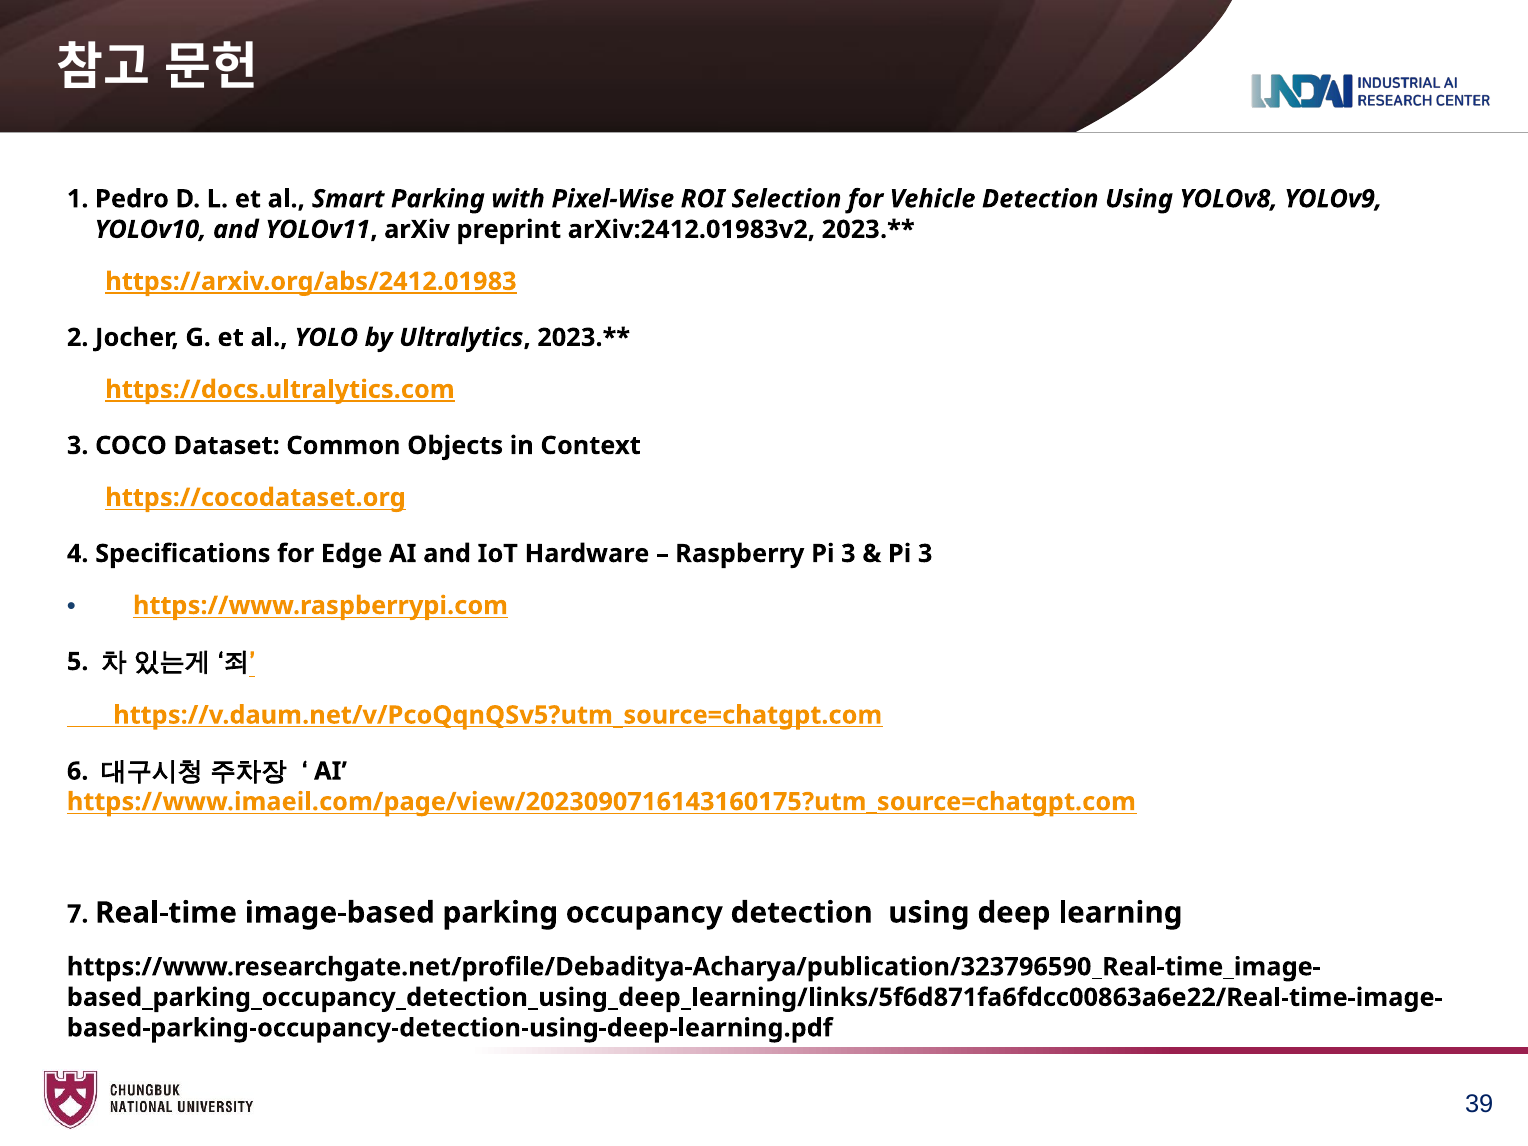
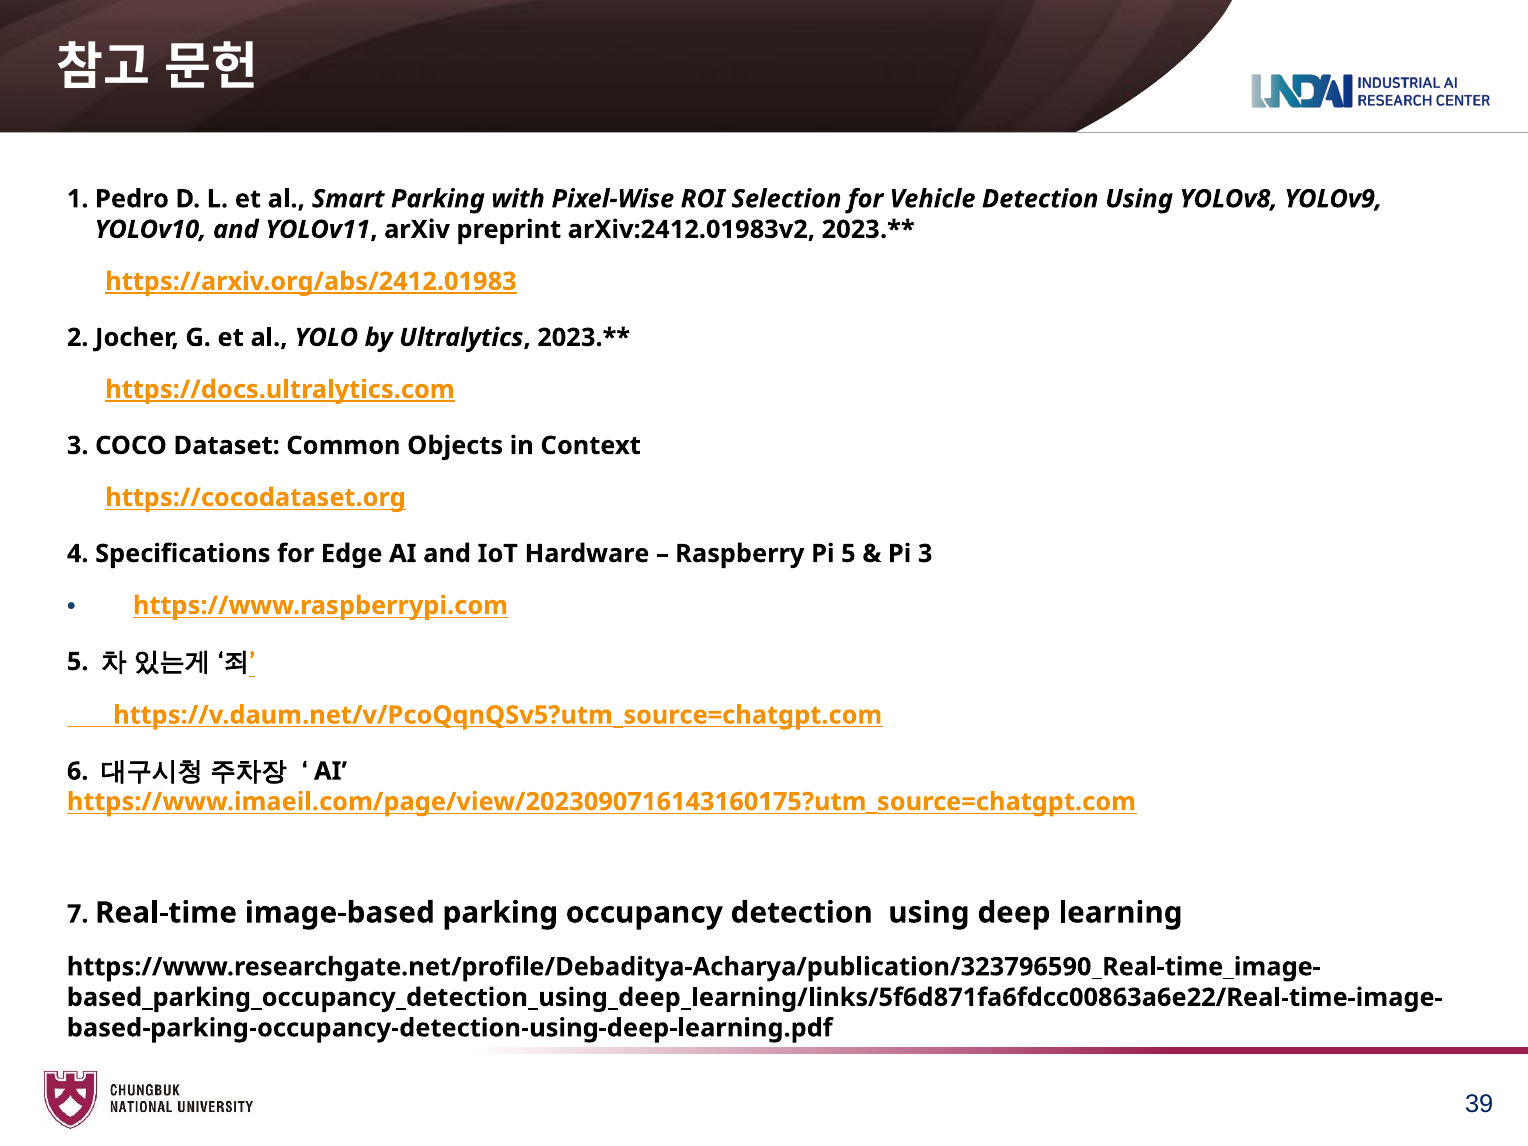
Raspberry Pi 3: 3 -> 5 (848, 554)
